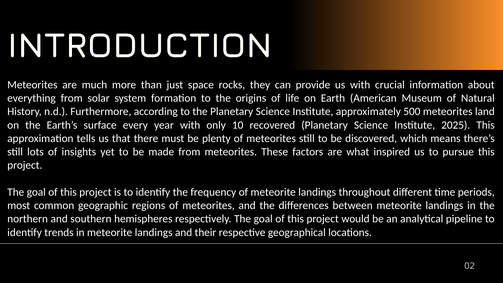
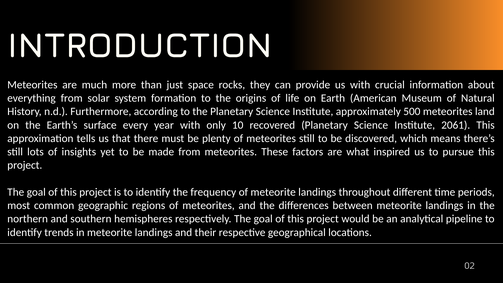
2025: 2025 -> 2061 (456, 125)
